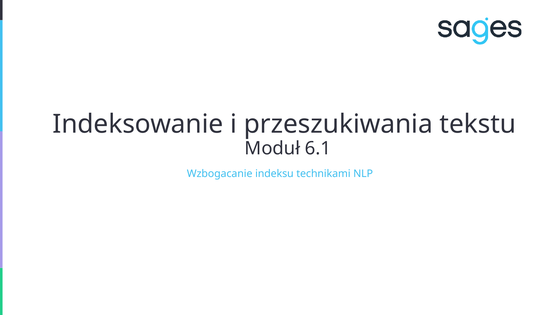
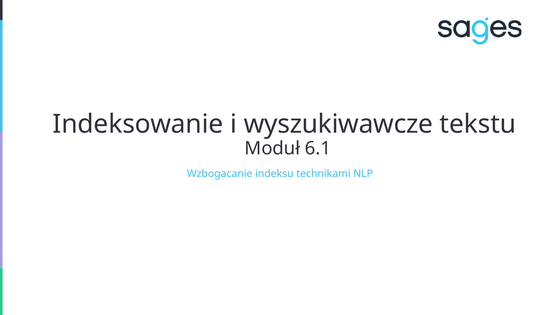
przeszukiwania: przeszukiwania -> wyszukiwawcze (338, 124)
